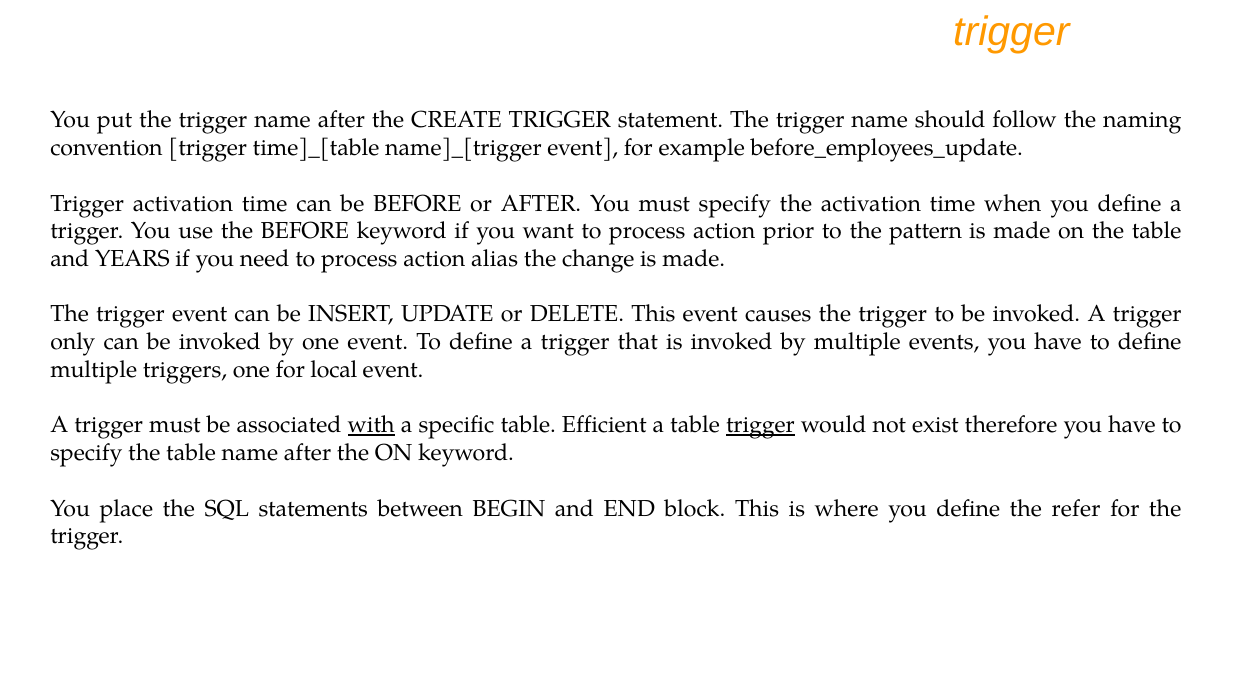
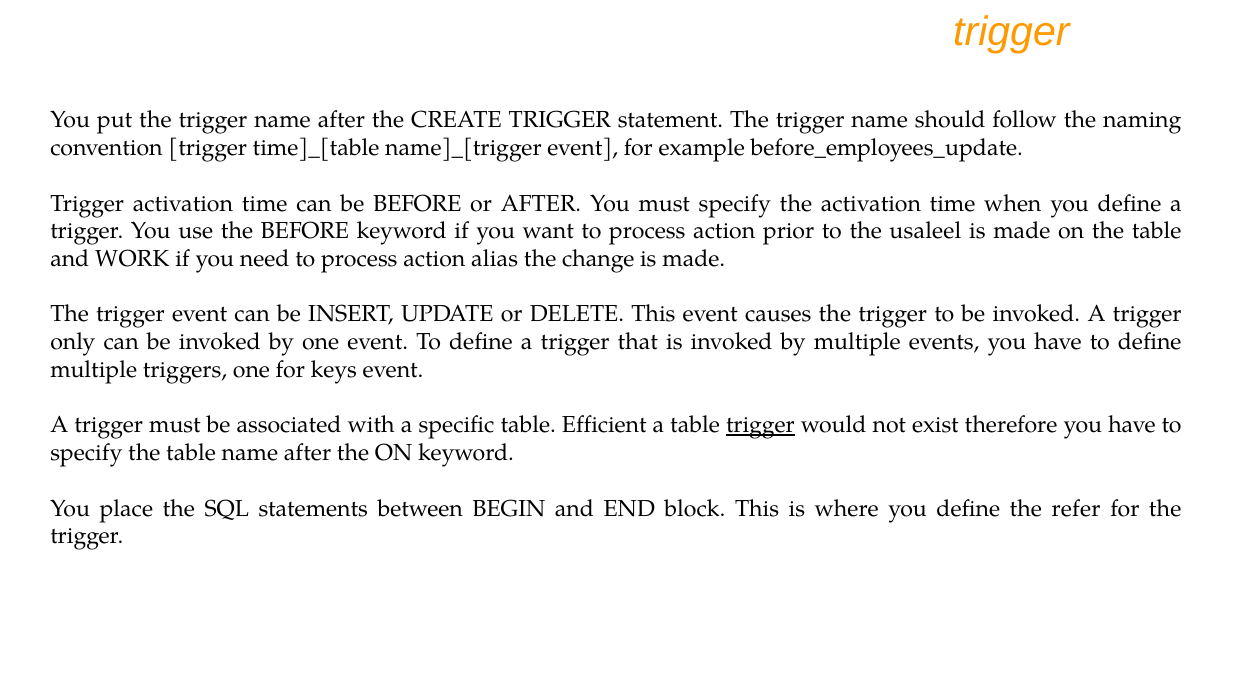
pattern: pattern -> usaleel (925, 231)
YEARS: YEARS -> WORK (132, 259)
local: local -> keys (334, 370)
with underline: present -> none (371, 426)
